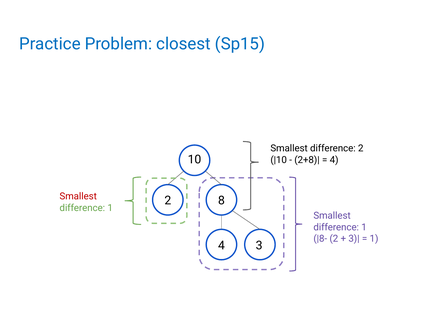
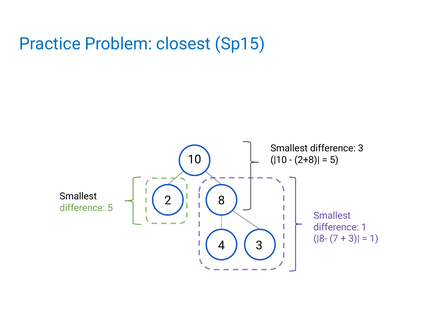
difference 2: 2 -> 3 (361, 149)
4: 4 -> 5 (334, 160)
Smallest colour: red -> black (78, 197)
1: 1 -> 5 (110, 208)
2: 2 -> 7 (334, 239)
